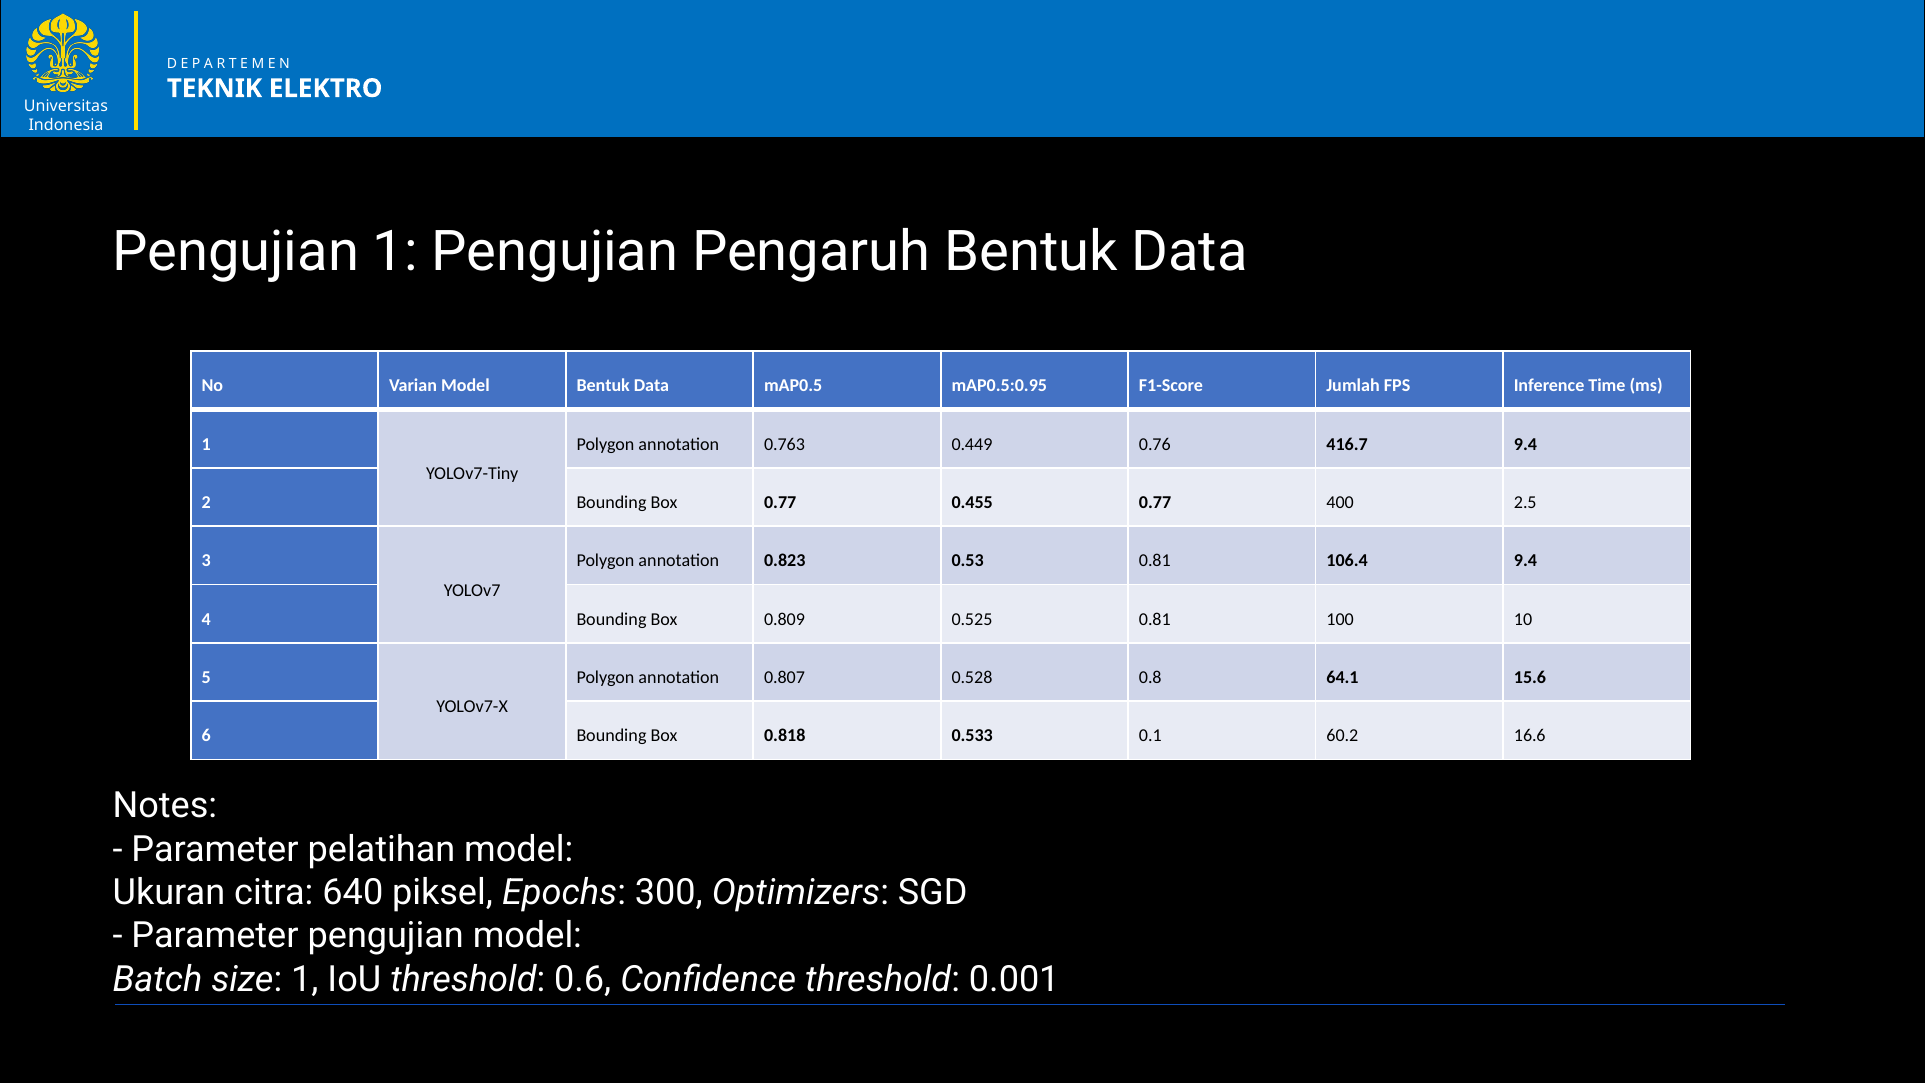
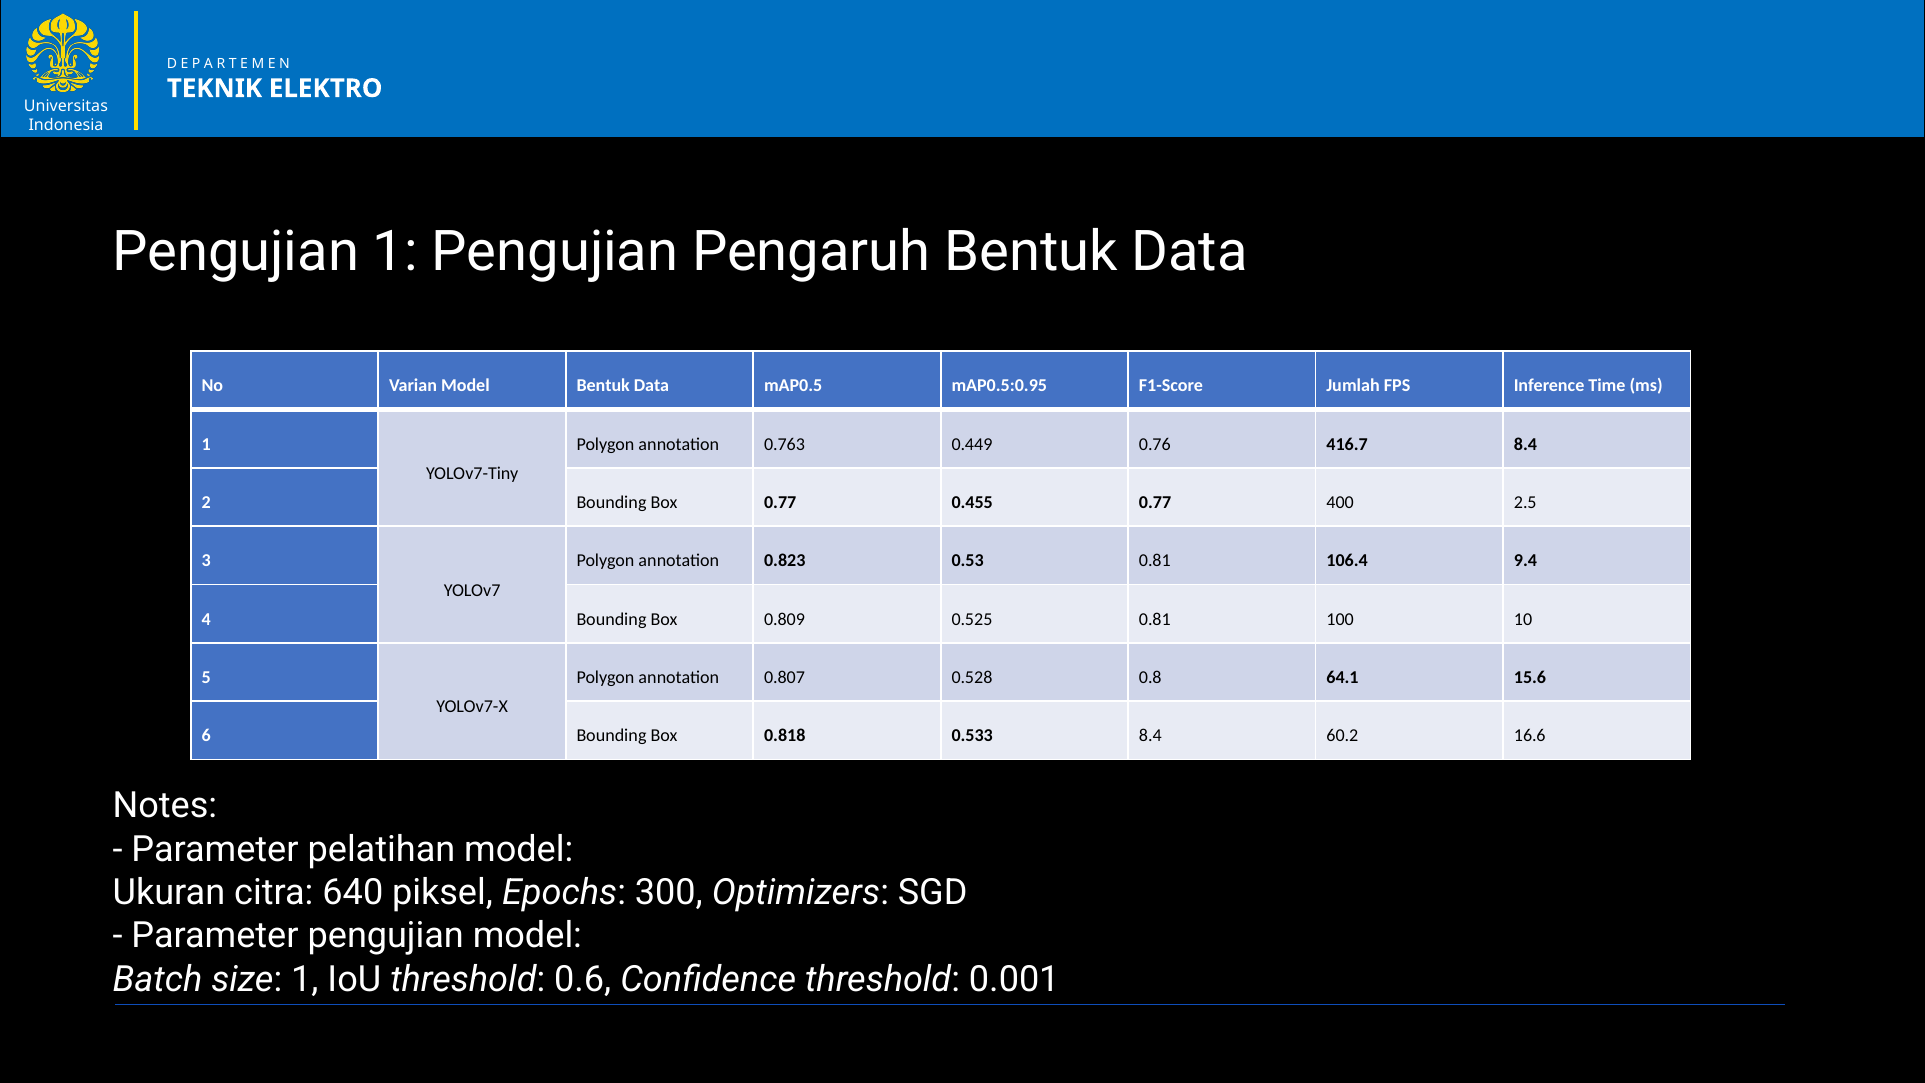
416.7 9.4: 9.4 -> 8.4 (1525, 444)
0.533 0.1: 0.1 -> 8.4 (1150, 736)
